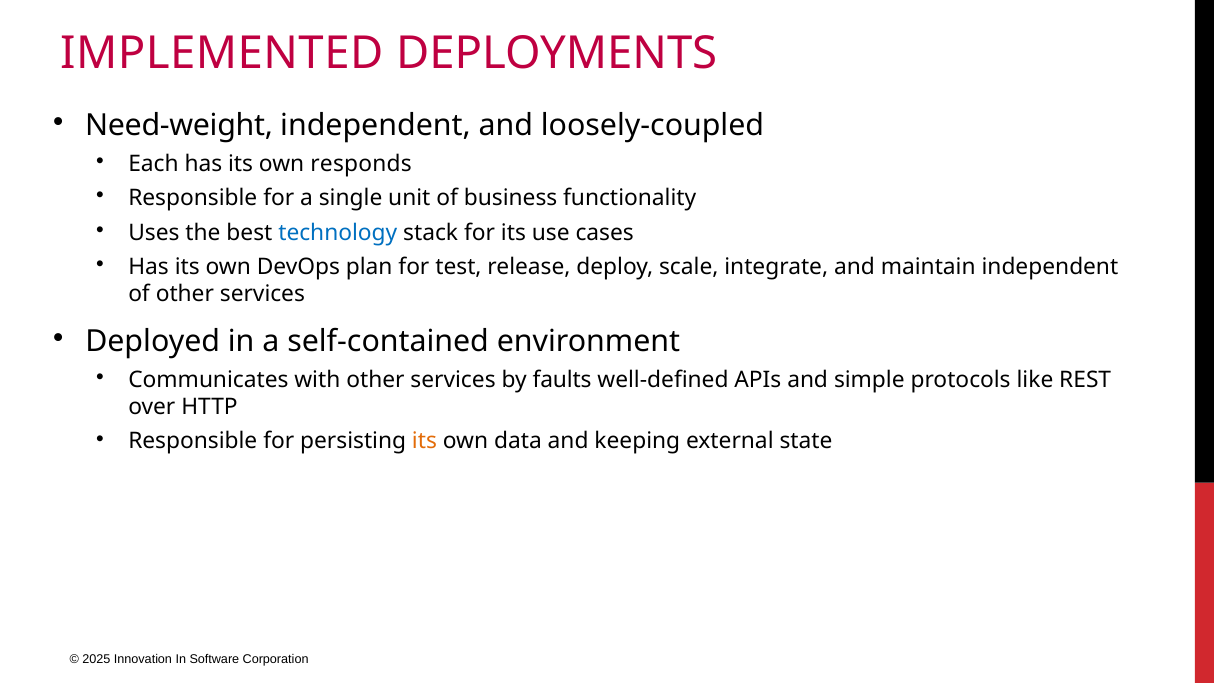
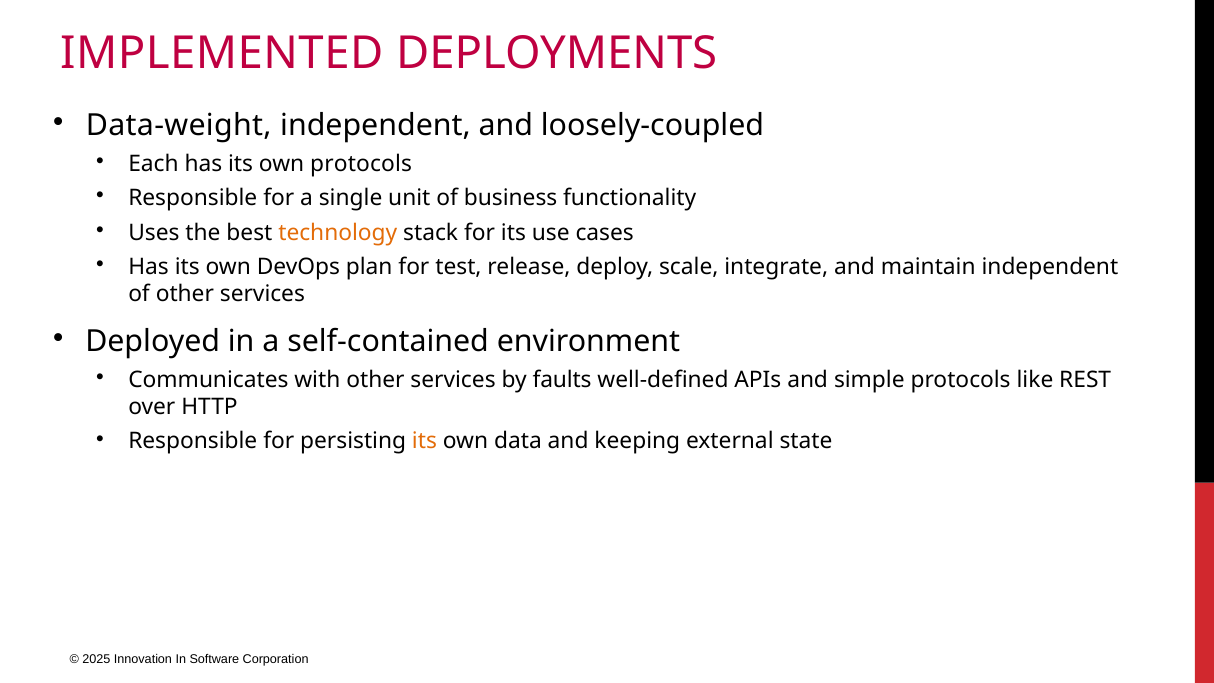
Need-weight: Need-weight -> Data-weight (179, 125)
own responds: responds -> protocols (361, 164)
technology colour: blue -> orange (338, 232)
